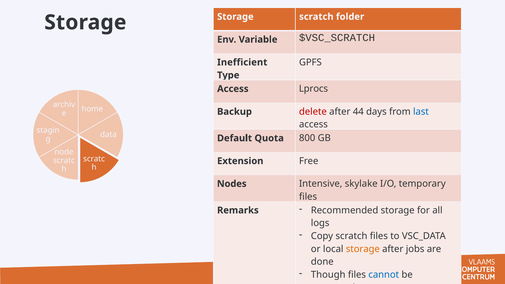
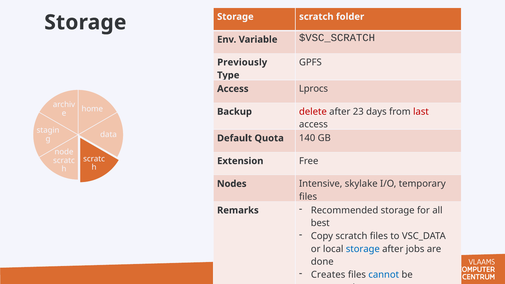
Inefficient: Inefficient -> Previously (242, 62)
44: 44 -> 23 (358, 112)
last colour: blue -> red (421, 112)
800: 800 -> 140 (307, 138)
logs: logs -> best (320, 223)
storage colour: orange -> blue (363, 249)
Though: Though -> Creates (328, 275)
